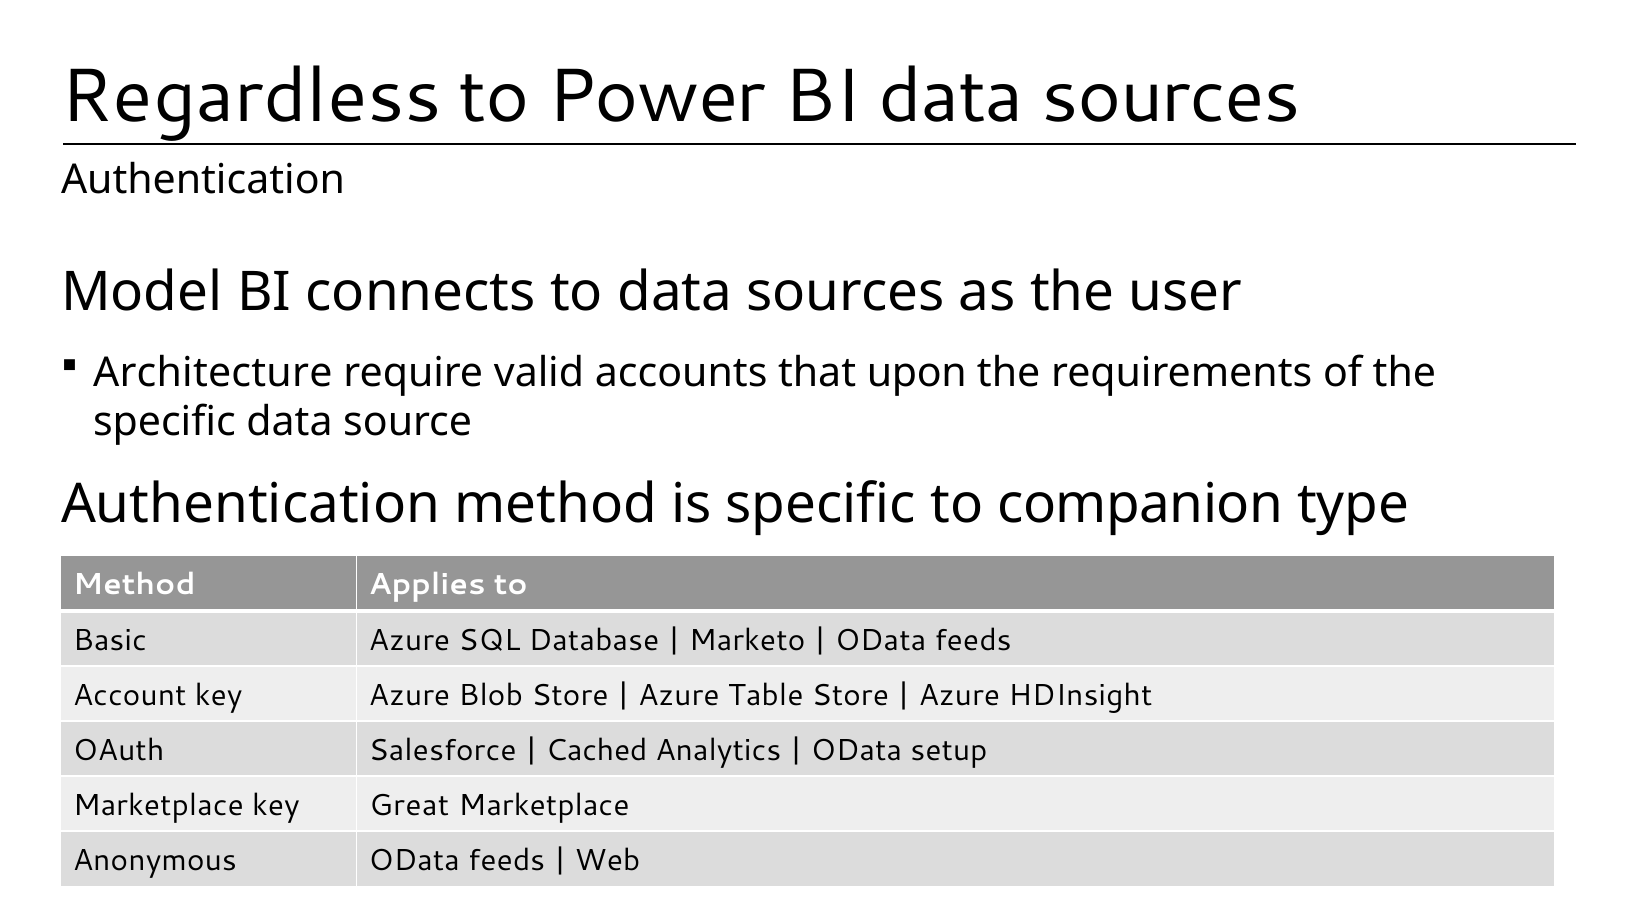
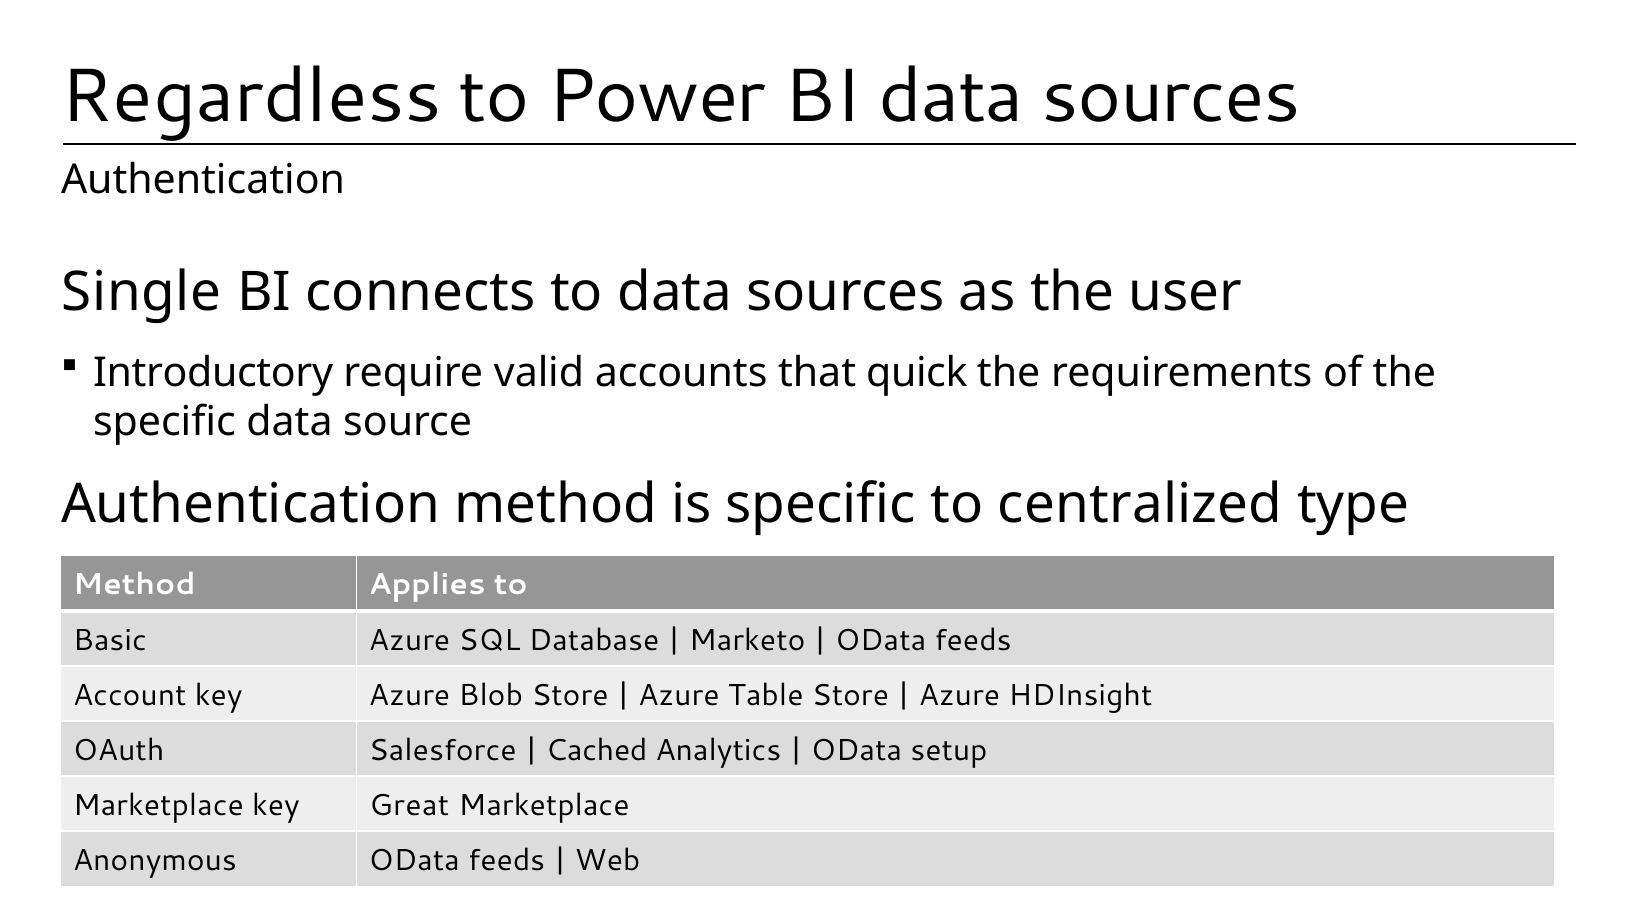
Model: Model -> Single (142, 292)
Architecture: Architecture -> Introductory (213, 373)
upon: upon -> quick (917, 373)
companion: companion -> centralized (1140, 504)
